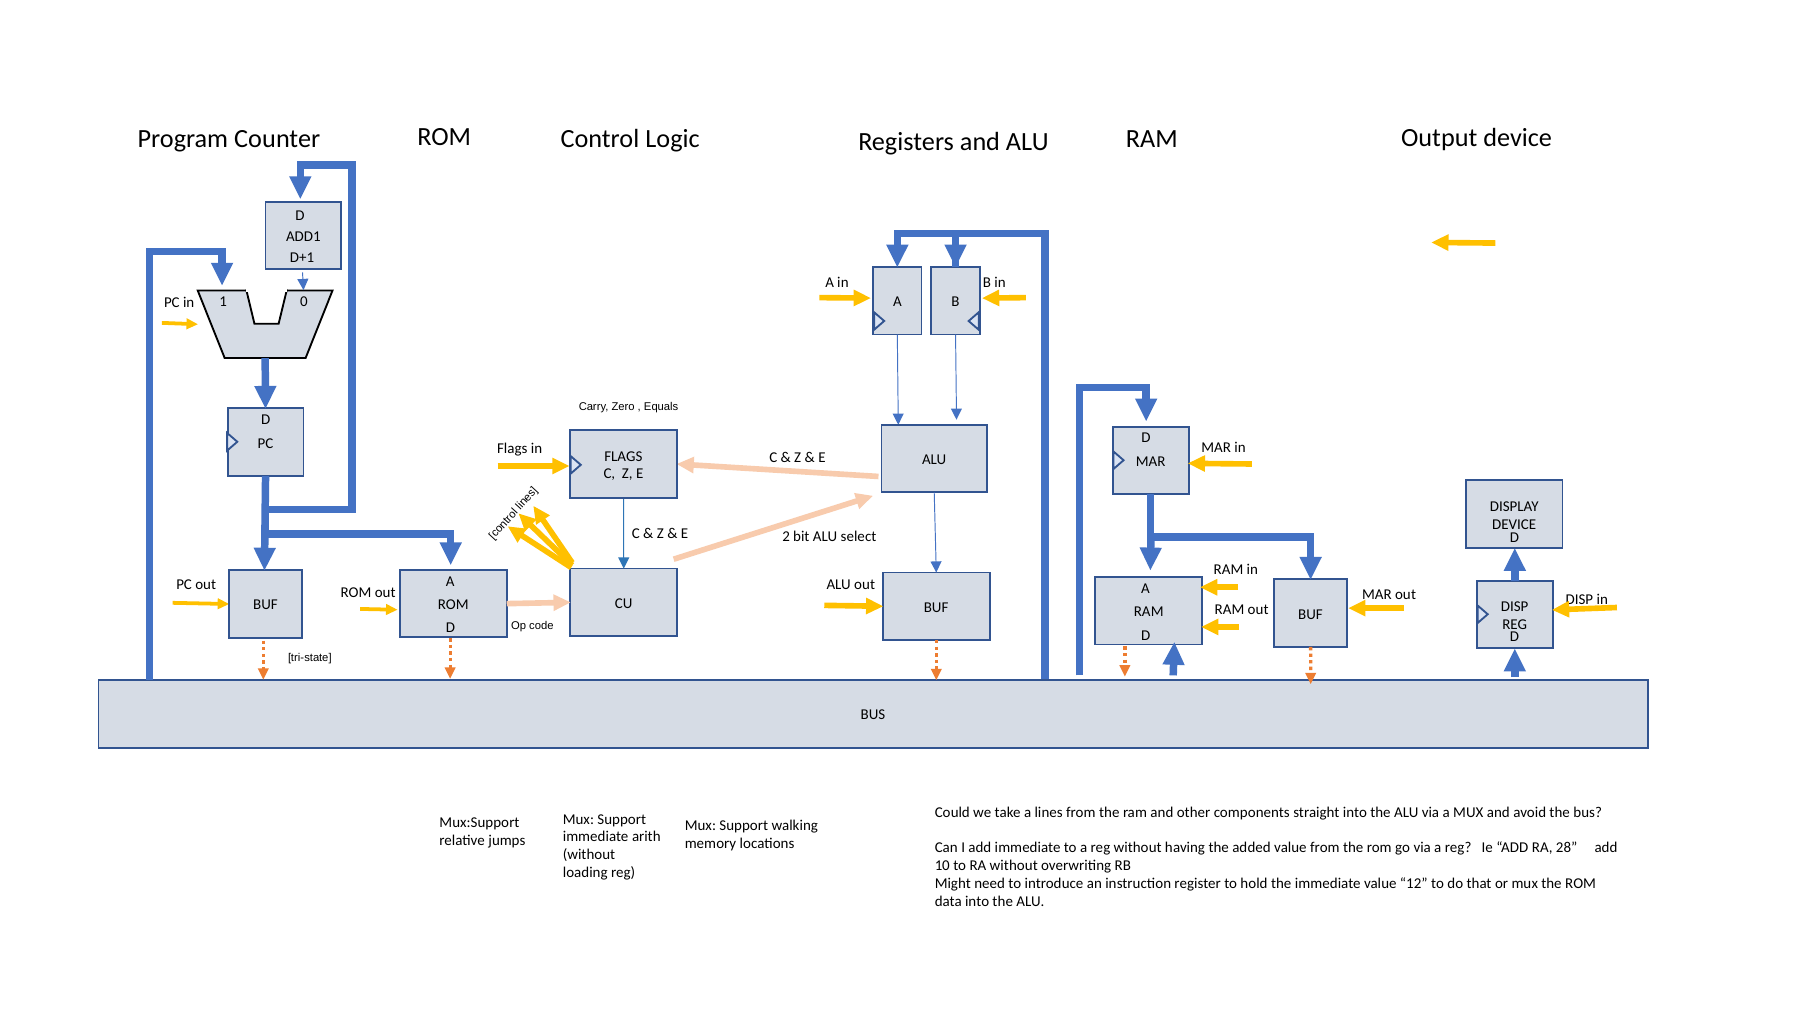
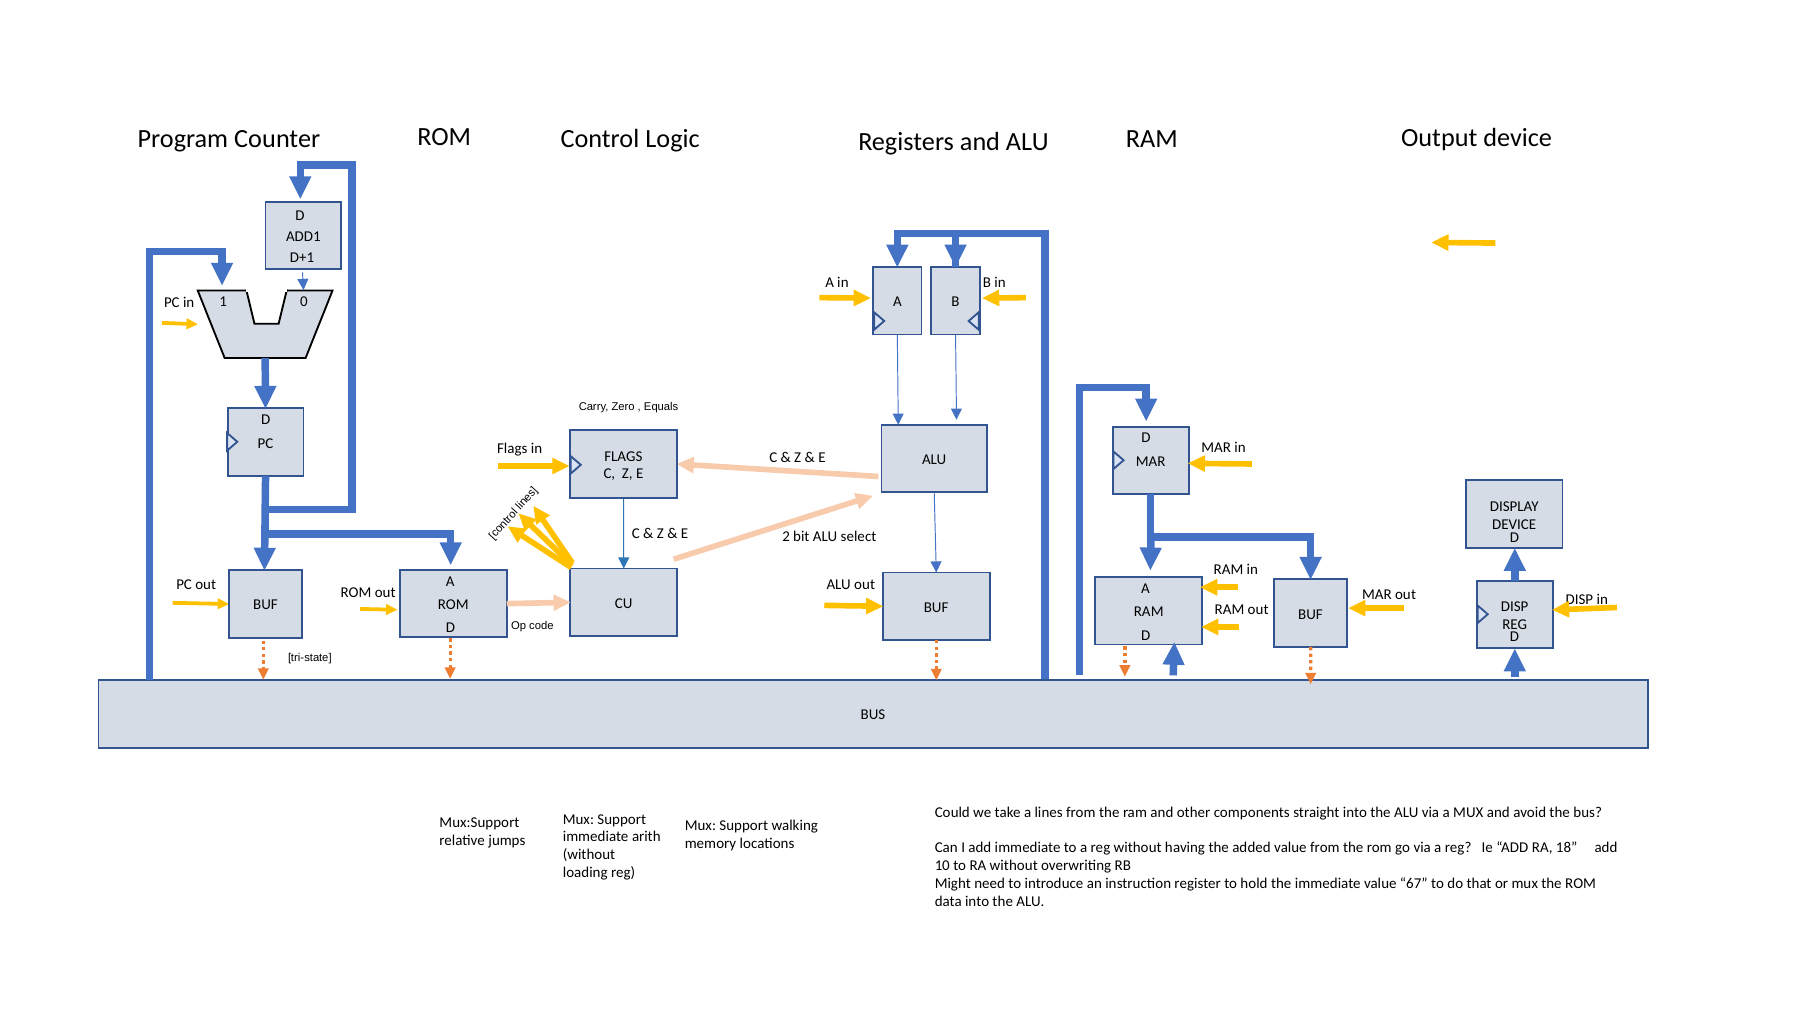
28: 28 -> 18 (1567, 848)
12: 12 -> 67 (1414, 884)
